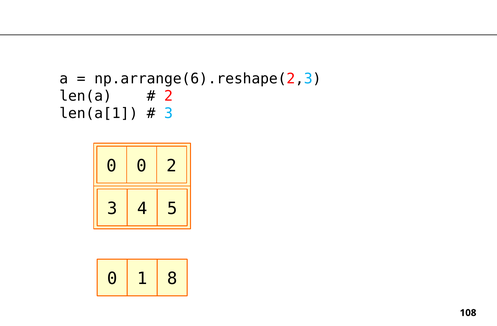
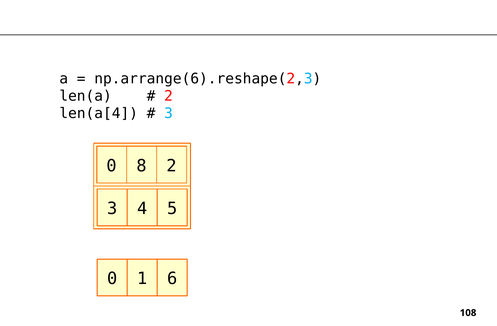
len(a[1: len(a[1 -> len(a[4 (99, 114)
0 0: 0 -> 8 (142, 166)
8: 8 -> 6 (172, 279)
